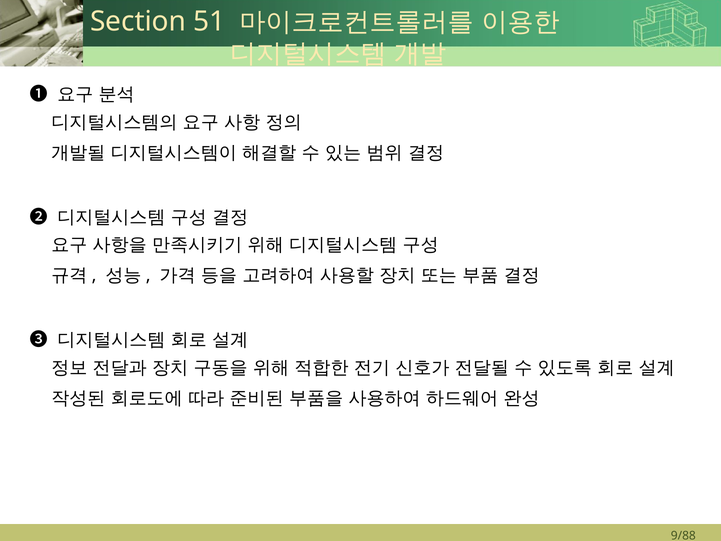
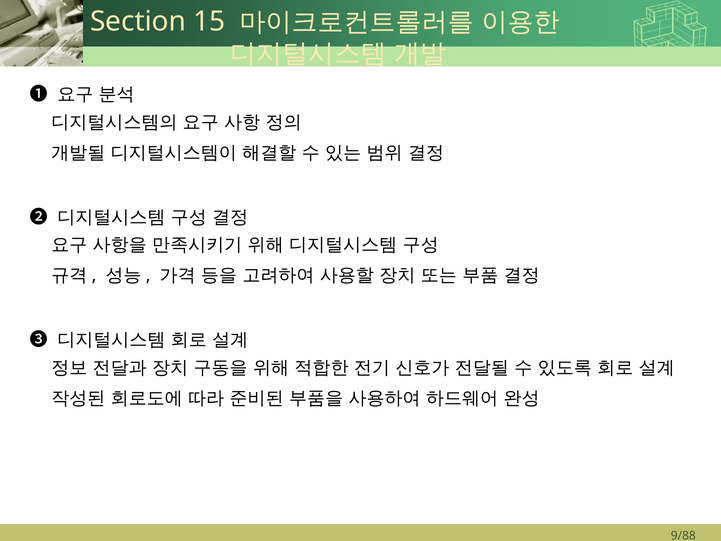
51: 51 -> 15 (209, 21)
